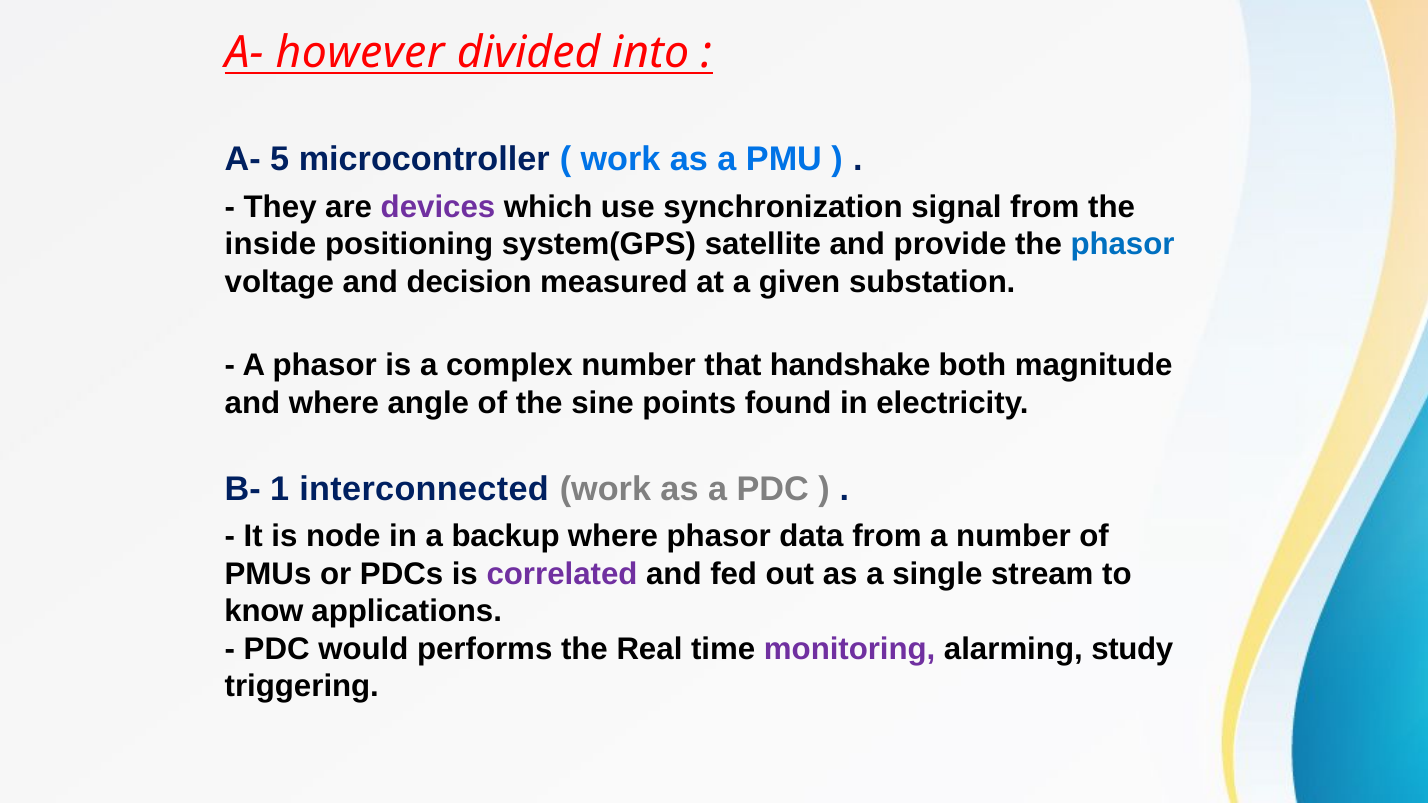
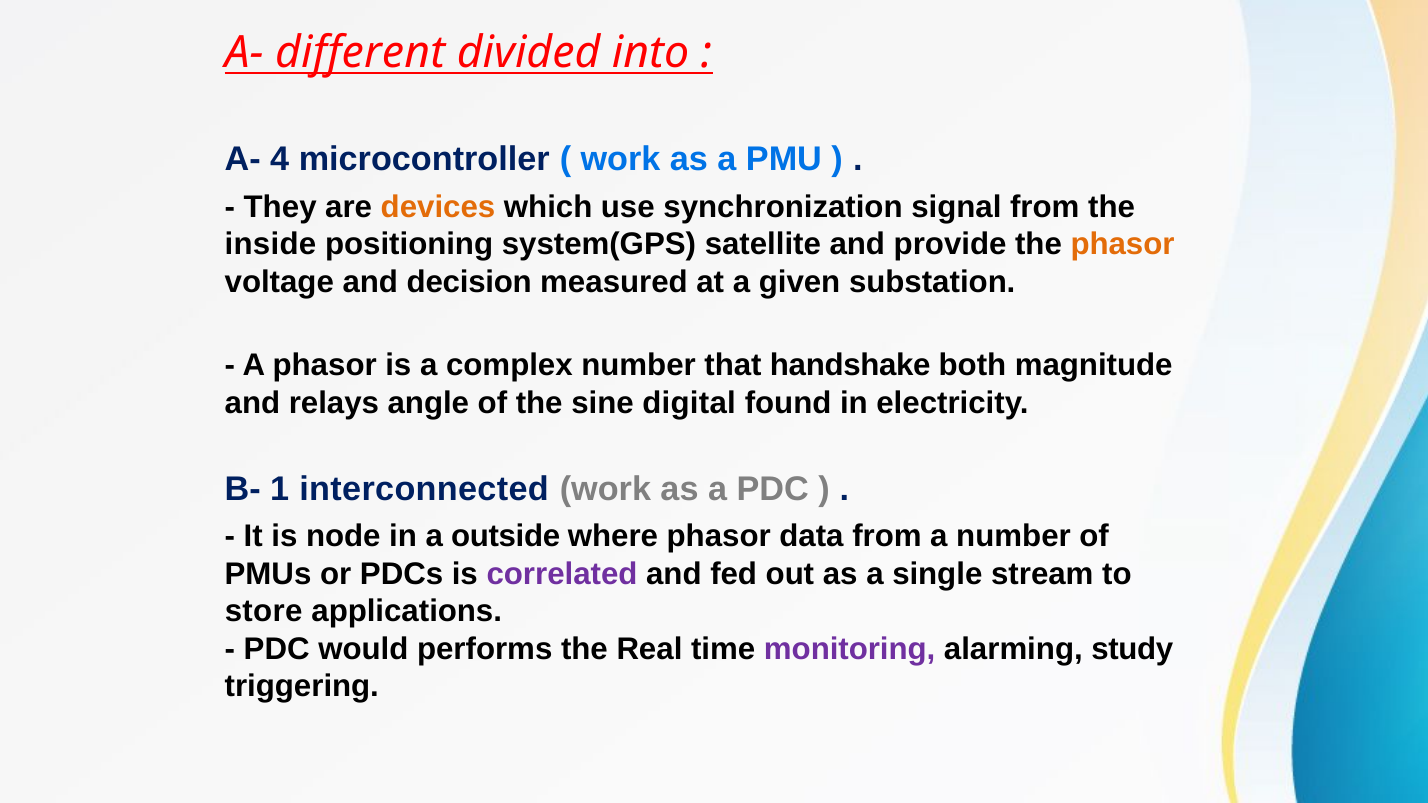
however: however -> different (360, 53)
5: 5 -> 4 (280, 160)
devices colour: purple -> orange (438, 207)
phasor colour: blue -> orange (1123, 245)
and where: where -> relays (334, 403)
points: points -> digital (689, 403)
backup: backup -> outside (506, 537)
know: know -> store (264, 612)
